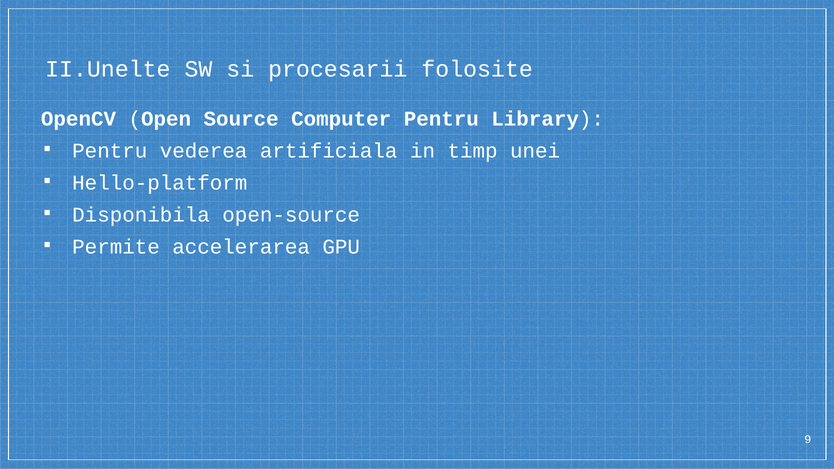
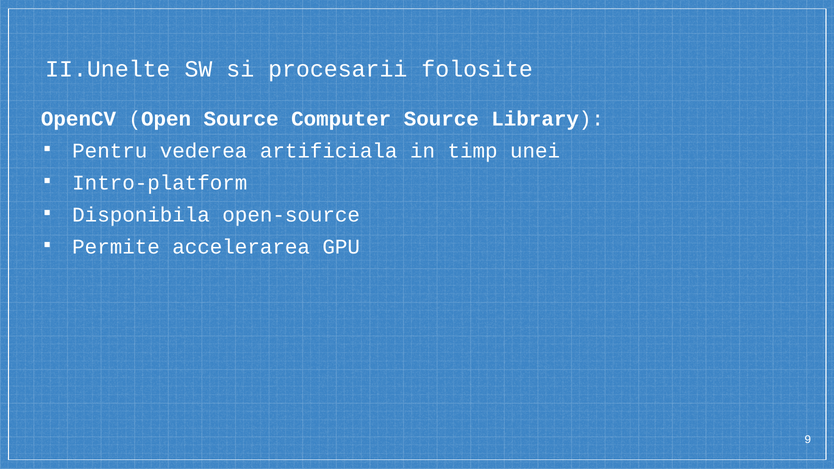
Computer Pentru: Pentru -> Source (441, 119)
Hello-platform: Hello-platform -> Intro-platform (160, 183)
